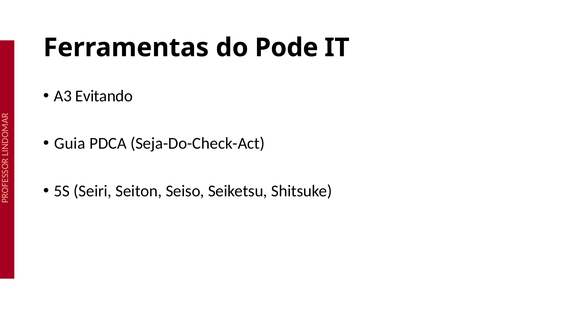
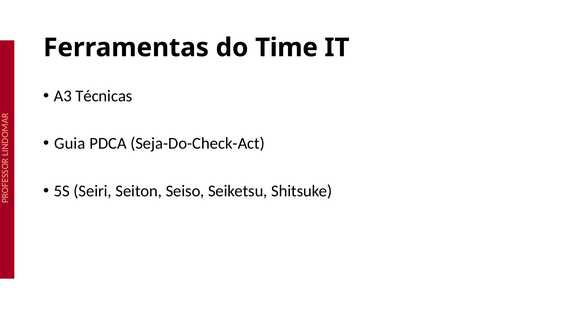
Pode: Pode -> Time (287, 48)
Evitando: Evitando -> Técnicas (104, 96)
